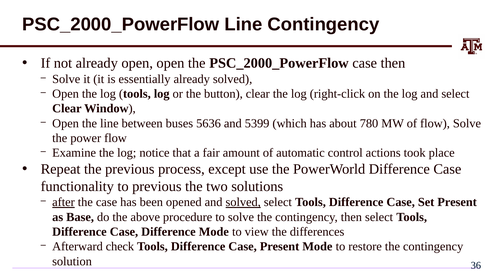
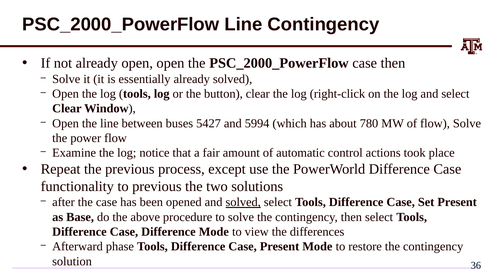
5636: 5636 -> 5427 (209, 124)
5399: 5399 -> 5994 (257, 124)
after underline: present -> none (63, 202)
check: check -> phase (120, 247)
